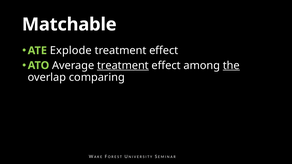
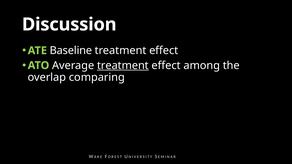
Matchable: Matchable -> Discussion (69, 24)
Explode: Explode -> Baseline (71, 51)
the underline: present -> none (231, 66)
